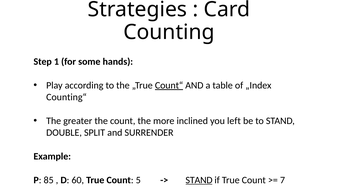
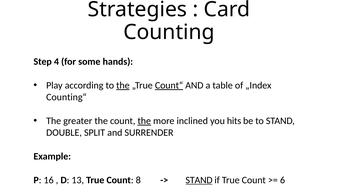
1: 1 -> 4 (56, 62)
the underline: none -> present (123, 85)
the underline: none -> present (144, 121)
left: left -> hits (234, 121)
85: 85 -> 16 (49, 180)
60: 60 -> 13 (78, 180)
5: 5 -> 8 (138, 180)
7: 7 -> 6 (283, 180)
